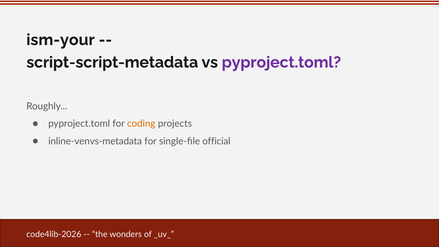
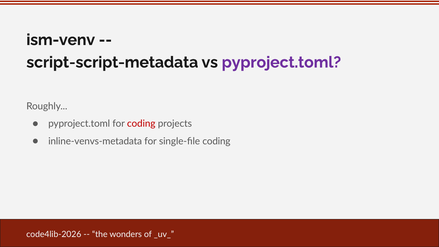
ism-your: ism-your -> ism-venv (61, 40)
coding colour: orange -> red (141, 124)
single-file official: official -> coding (216, 141)
